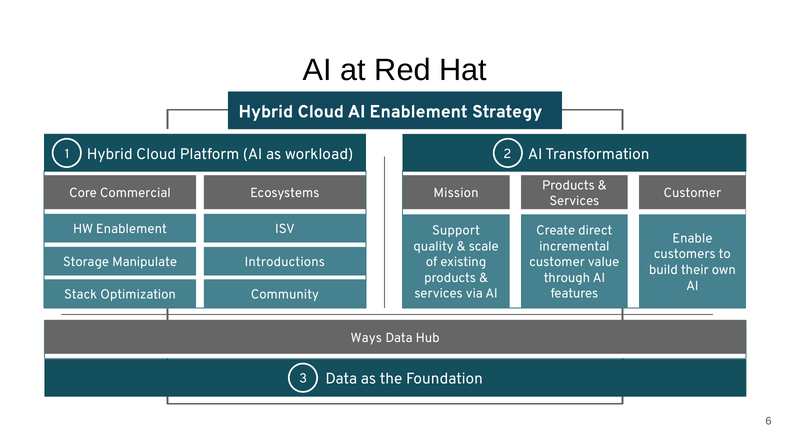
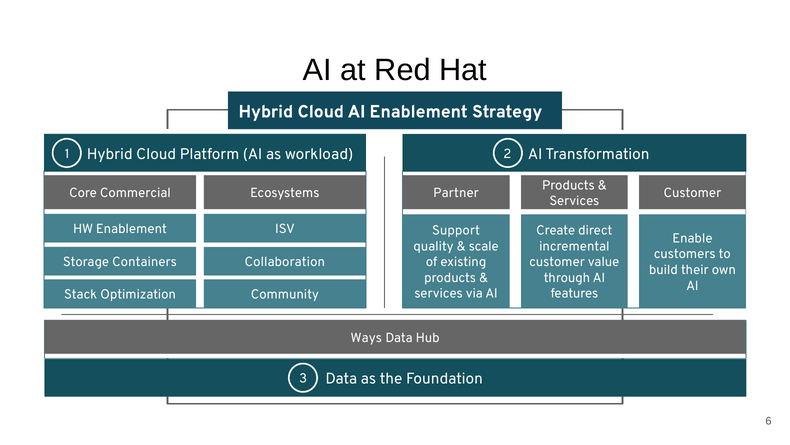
Mission: Mission -> Partner (456, 193)
Manipulate: Manipulate -> Containers (145, 262)
Introductions: Introductions -> Collaboration (285, 262)
